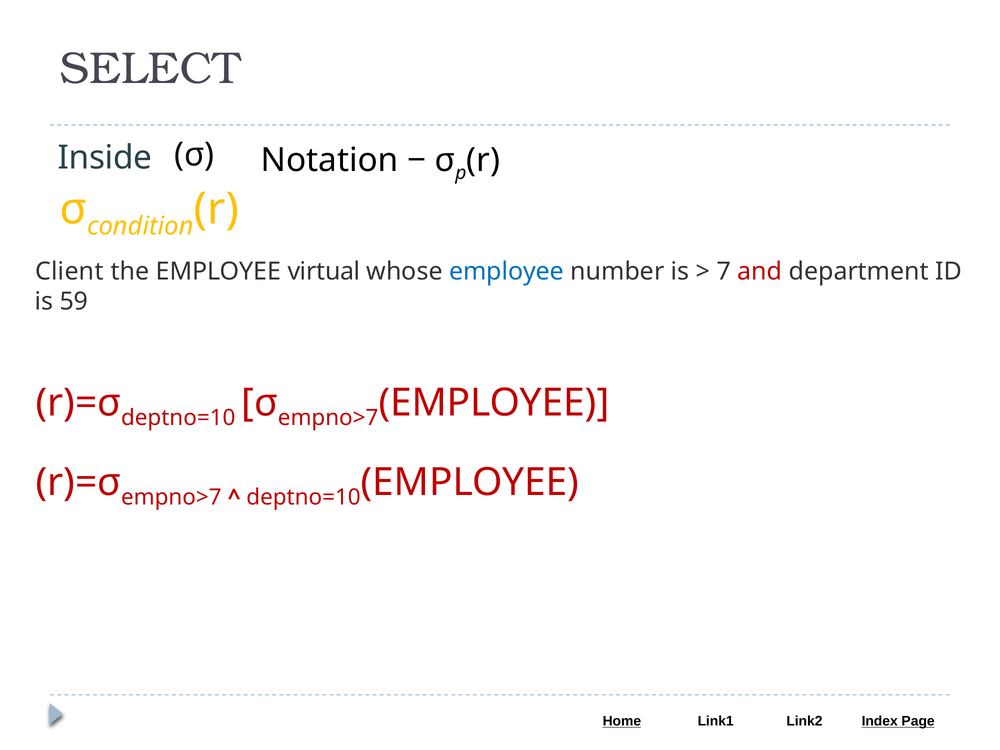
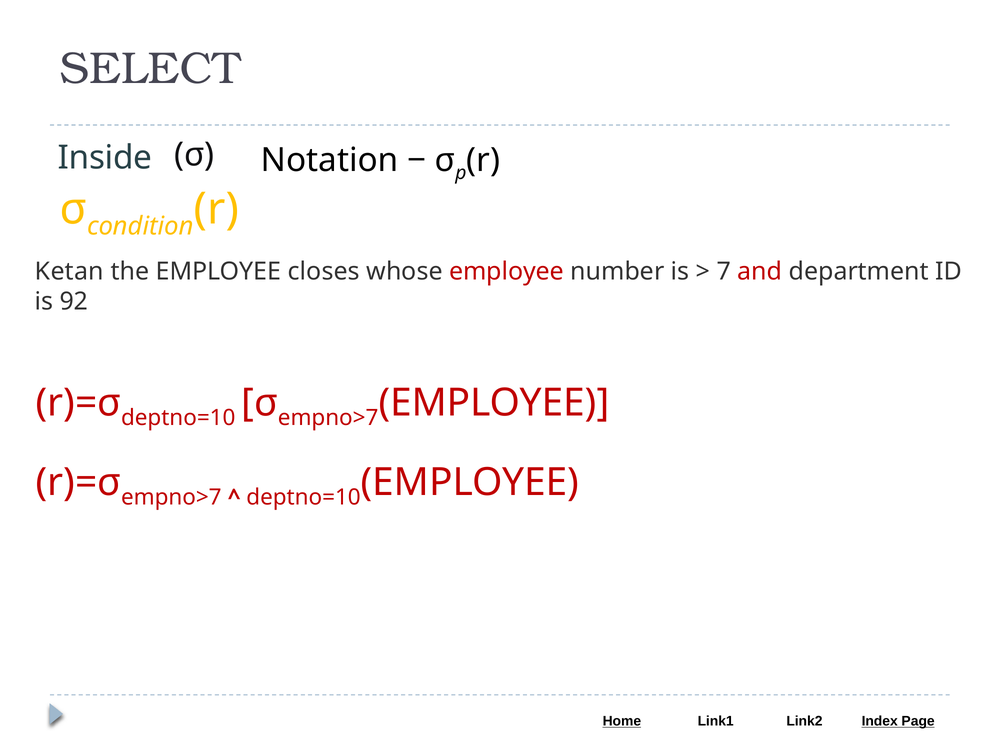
Client: Client -> Ketan (69, 272)
virtual: virtual -> closes (324, 272)
employee colour: blue -> red (507, 272)
59: 59 -> 92 (74, 302)
